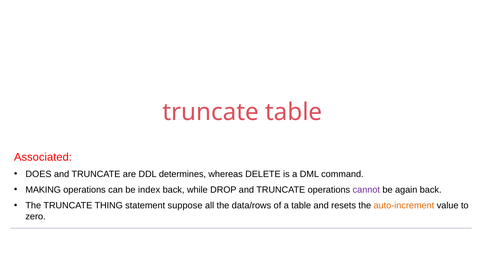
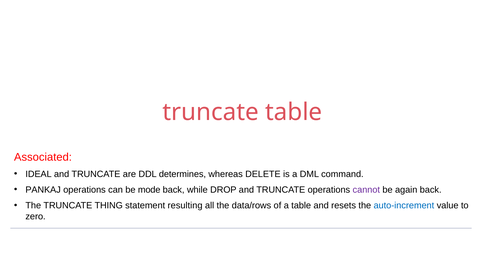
DOES: DOES -> IDEAL (39, 174)
MAKING: MAKING -> PANKAJ (43, 190)
index: index -> mode (149, 190)
suppose: suppose -> resulting (185, 205)
auto-increment colour: orange -> blue (404, 205)
